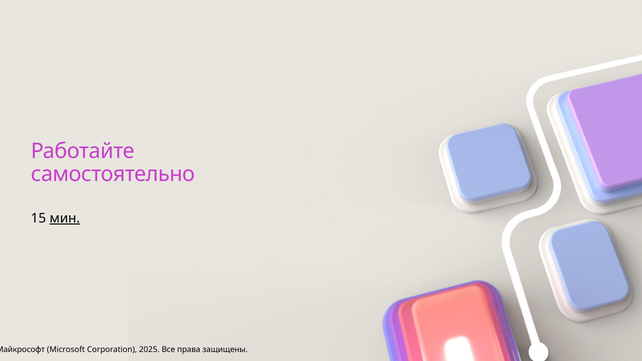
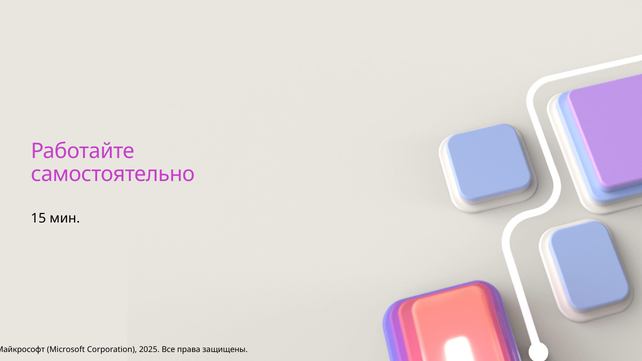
мин underline: present -> none (65, 218)
